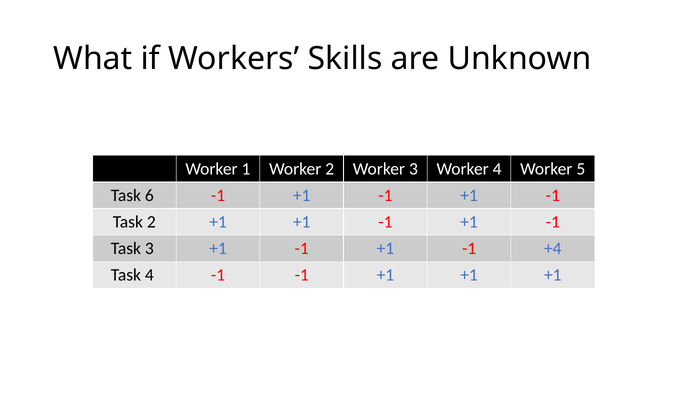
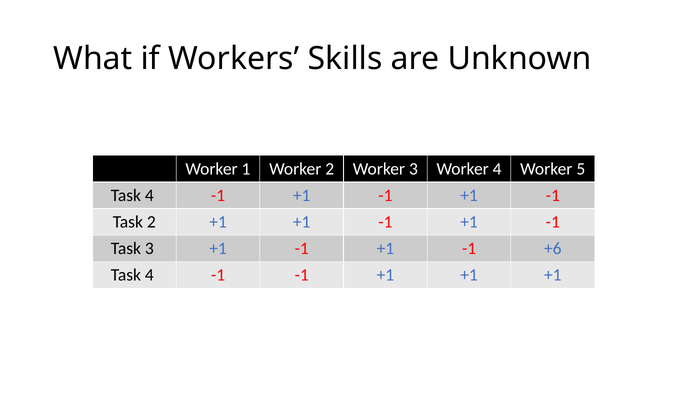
6: 6 -> 4 (149, 195)
+4: +4 -> +6 (553, 249)
